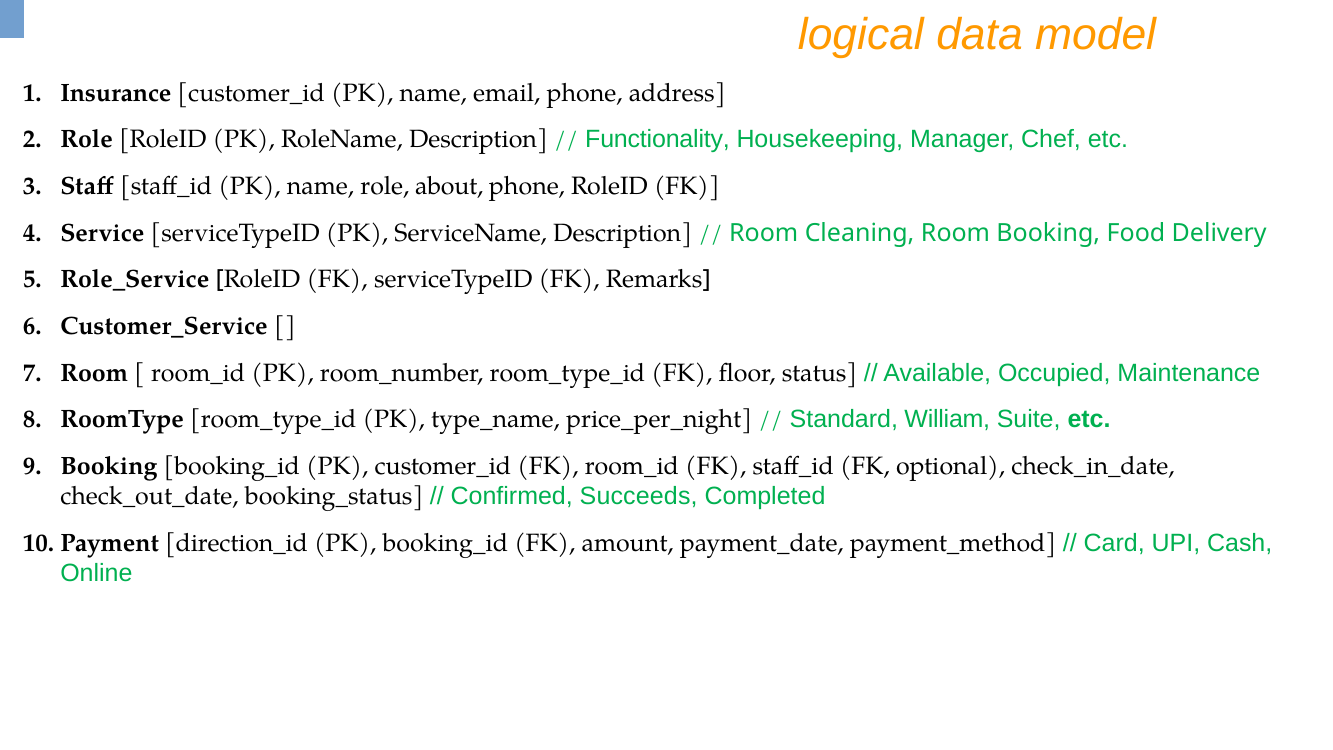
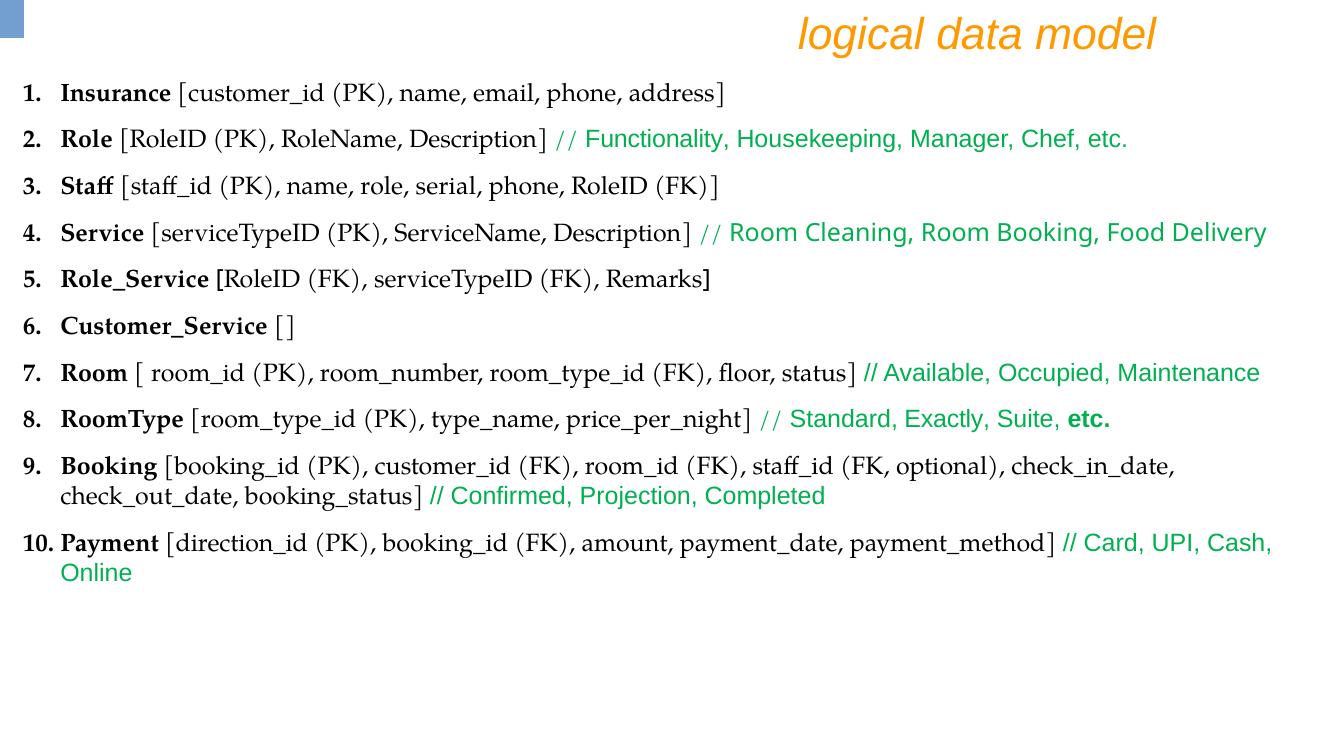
about: about -> serial (449, 186)
William: William -> Exactly (947, 420)
Succeeds: Succeeds -> Projection (639, 496)
